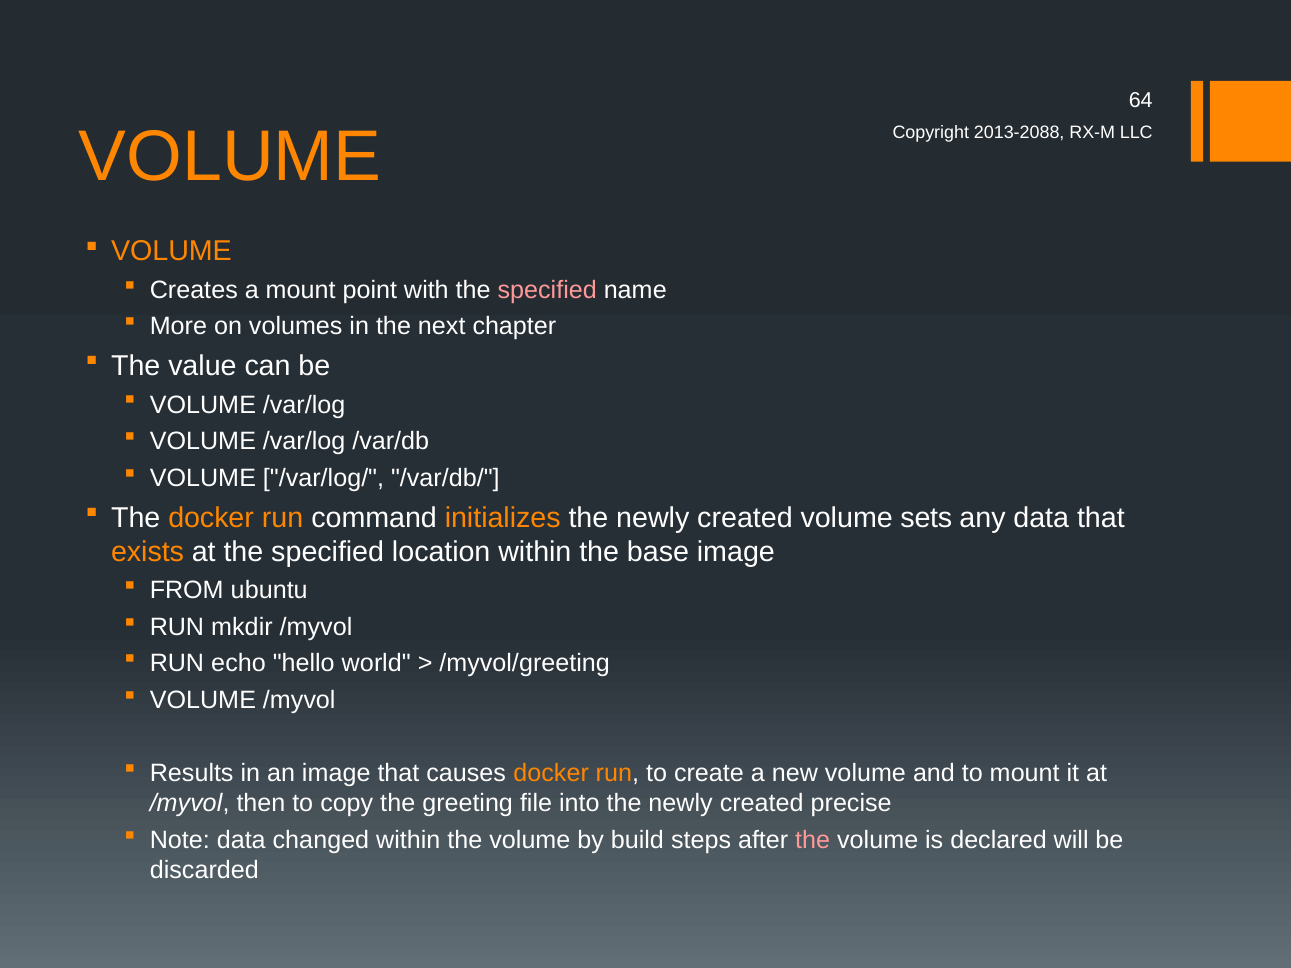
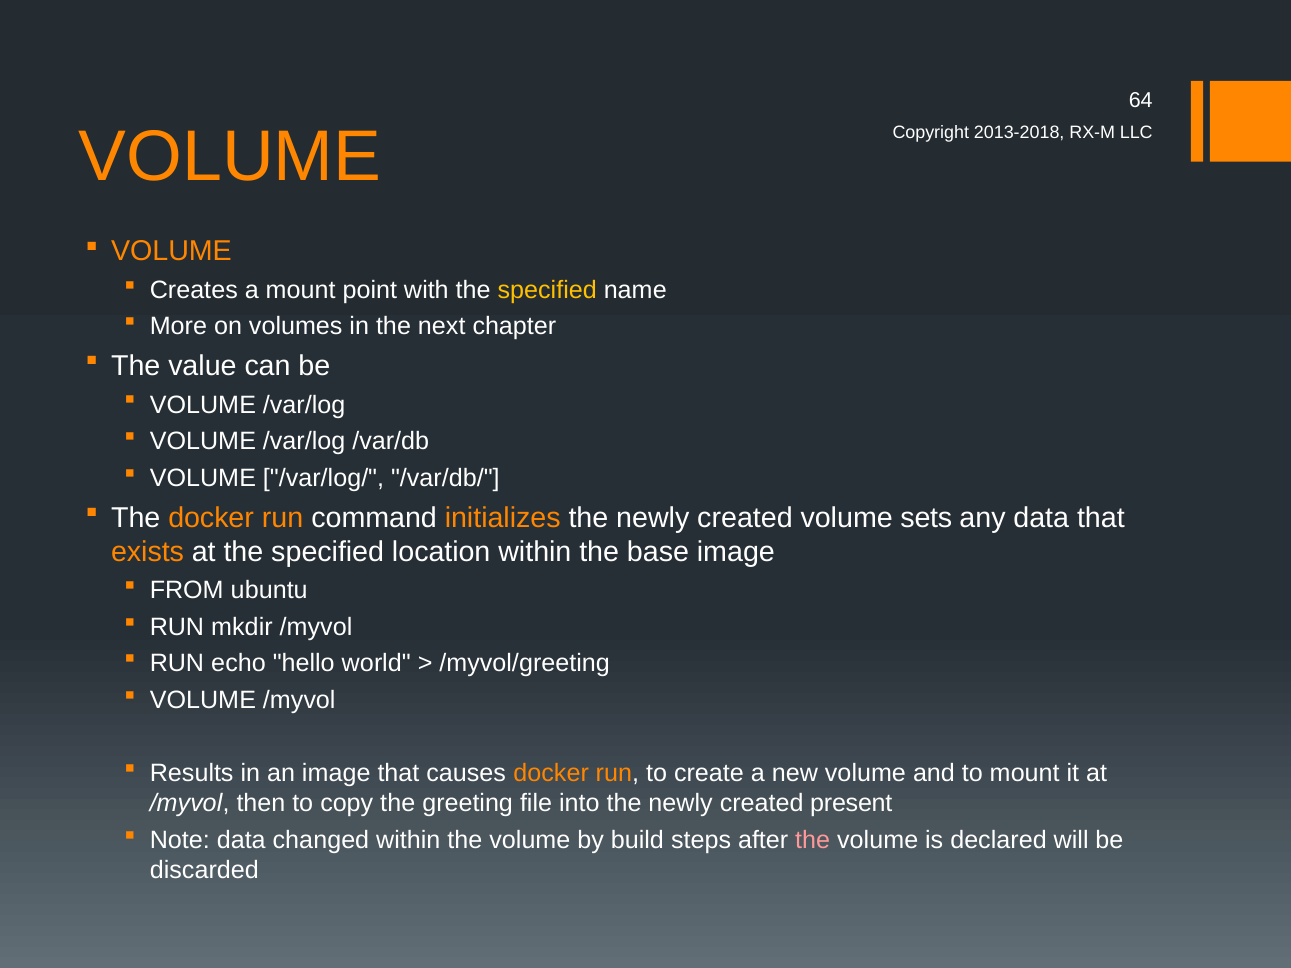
2013-2088: 2013-2088 -> 2013-2018 (1019, 133)
specified colour: pink -> yellow (547, 290)
precise: precise -> present (851, 804)
